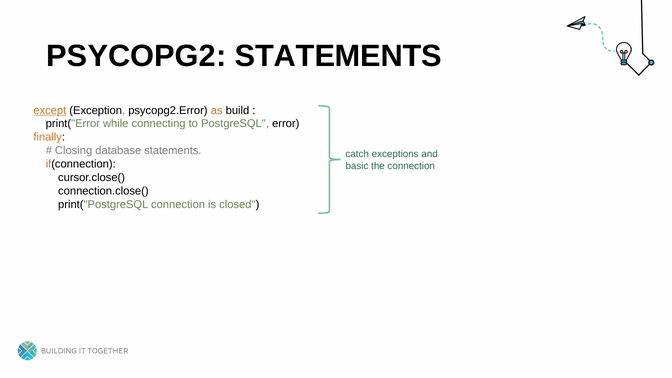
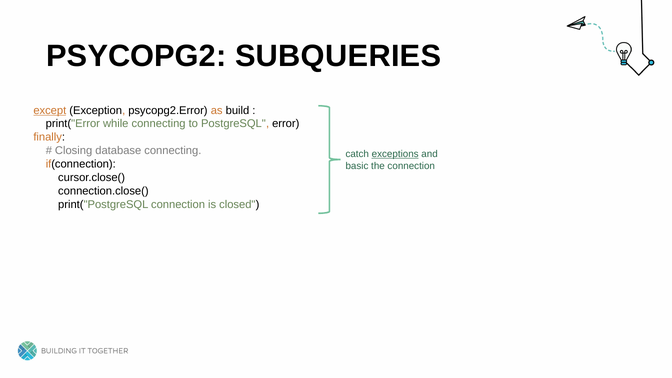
PSYCOPG2 STATEMENTS: STATEMENTS -> SUBQUERIES (338, 56)
database statements: statements -> connecting (173, 151)
exceptions underline: none -> present (395, 154)
